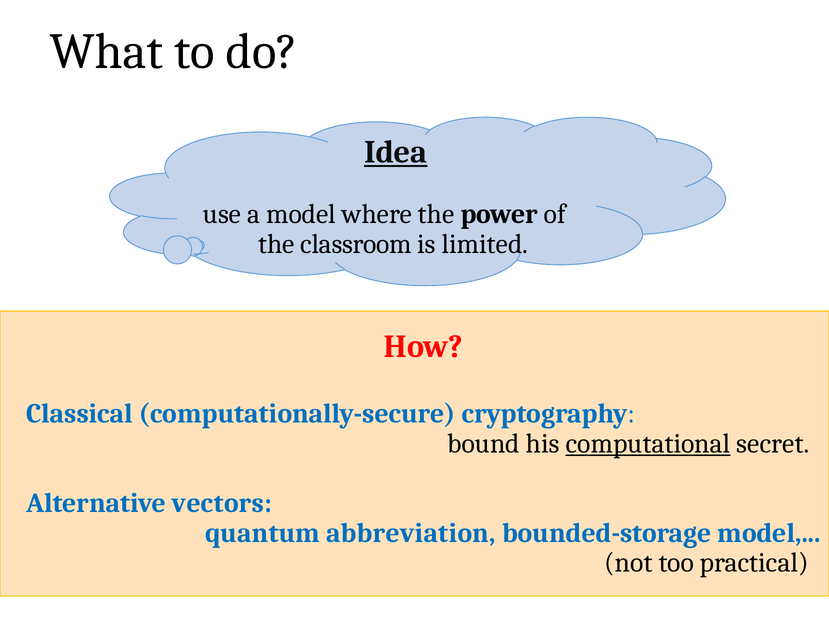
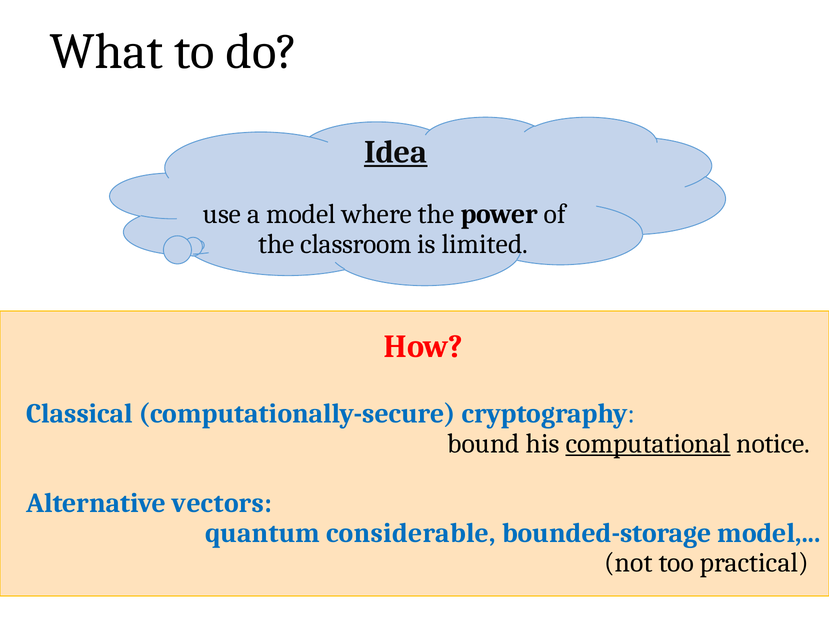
secret: secret -> notice (773, 443)
abbreviation: abbreviation -> considerable (411, 533)
